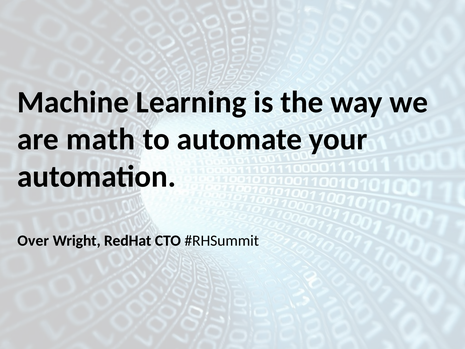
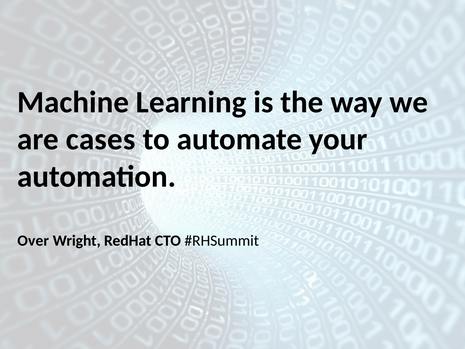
math: math -> cases (101, 139)
